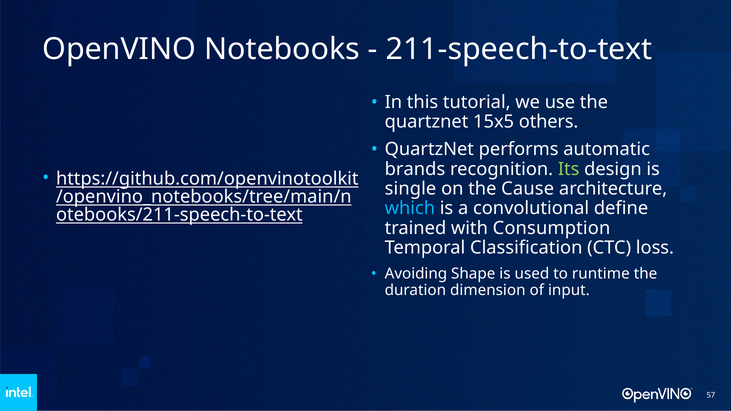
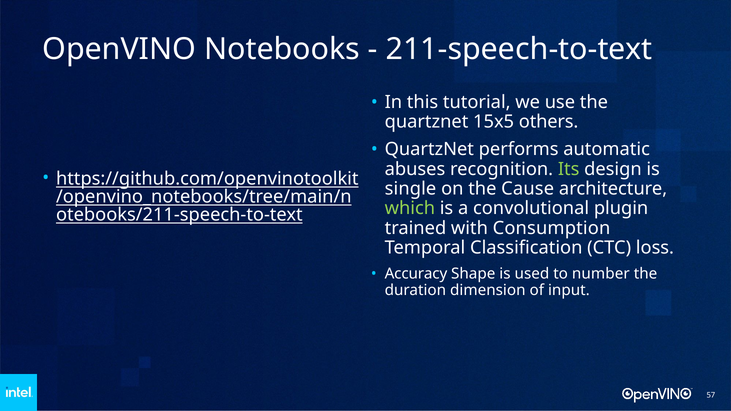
brands: brands -> abuses (415, 169)
which colour: light blue -> light green (410, 209)
define: define -> plugin (621, 209)
Avoiding: Avoiding -> Accuracy (416, 274)
runtime: runtime -> number (601, 274)
